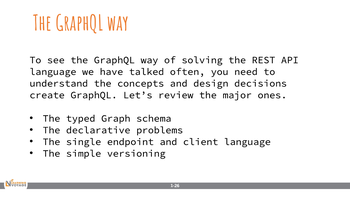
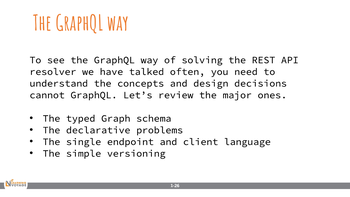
language: language -> resolver (53, 72)
create: create -> cannot (47, 95)
